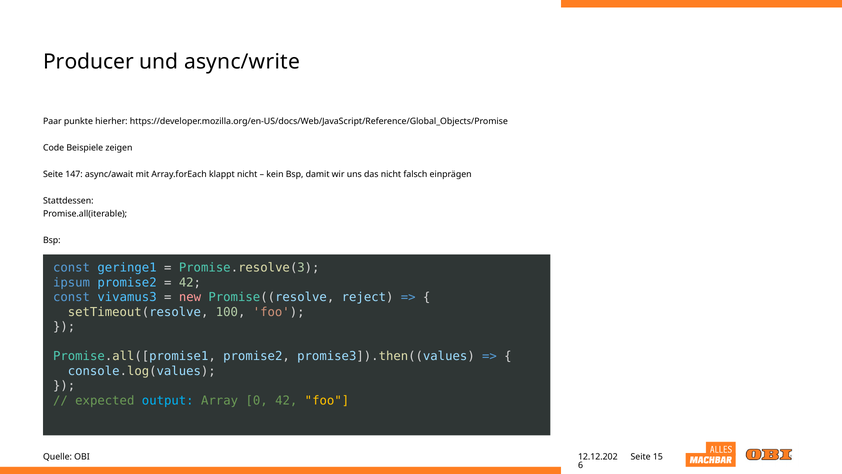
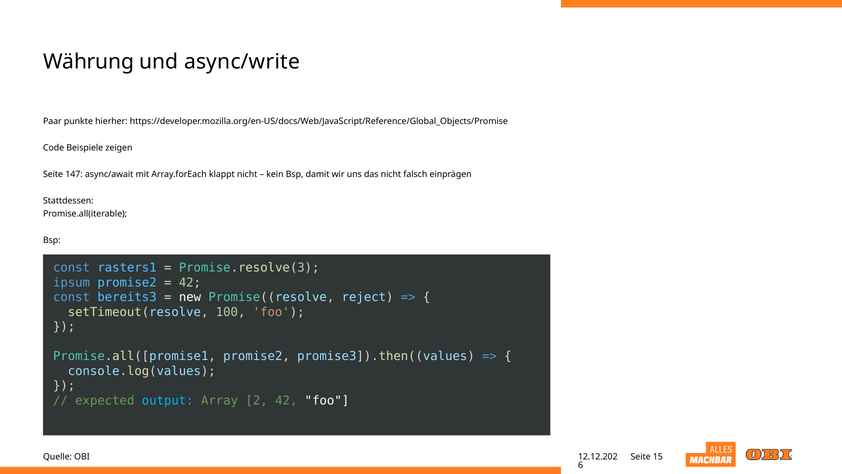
Producer: Producer -> Währung (89, 62)
geringe1: geringe1 -> rasters1 (127, 267)
vivamus3: vivamus3 -> bereits3 (127, 297)
new colour: pink -> white (190, 297)
0: 0 -> 2 (257, 400)
foo colour: yellow -> white (327, 400)
